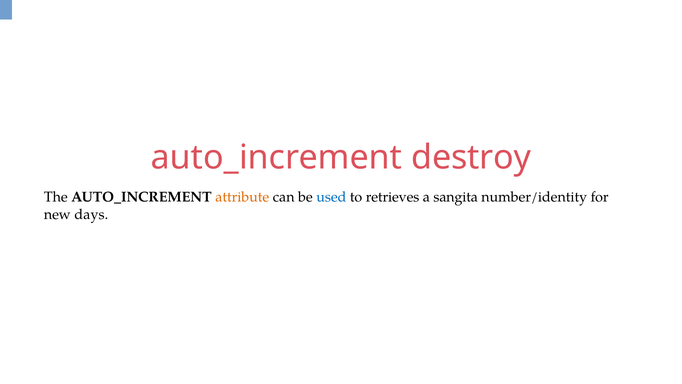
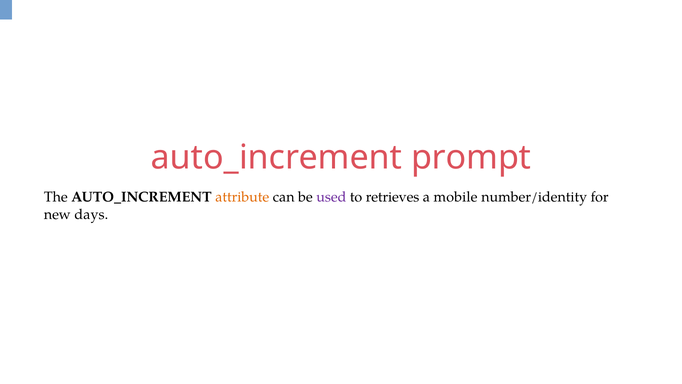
destroy: destroy -> prompt (471, 157)
used colour: blue -> purple (331, 197)
sangita: sangita -> mobile (456, 197)
